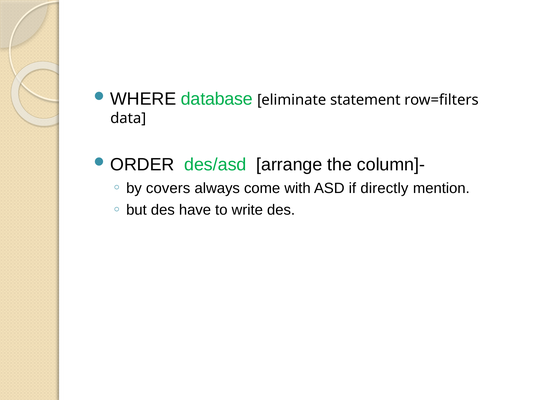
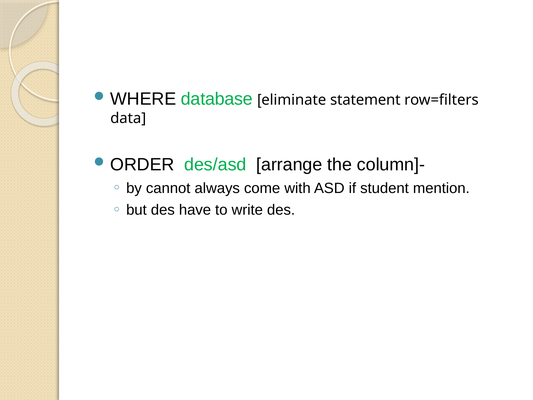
covers: covers -> cannot (168, 188)
directly: directly -> student (385, 188)
